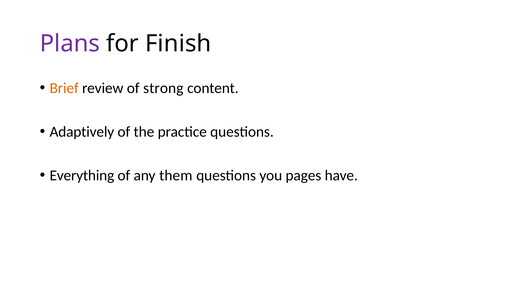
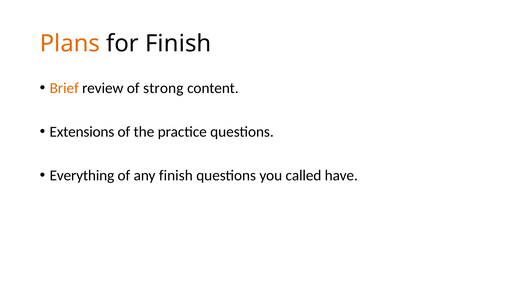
Plans colour: purple -> orange (70, 44)
Adaptively: Adaptively -> Extensions (82, 132)
any them: them -> finish (176, 176)
pages: pages -> called (303, 176)
